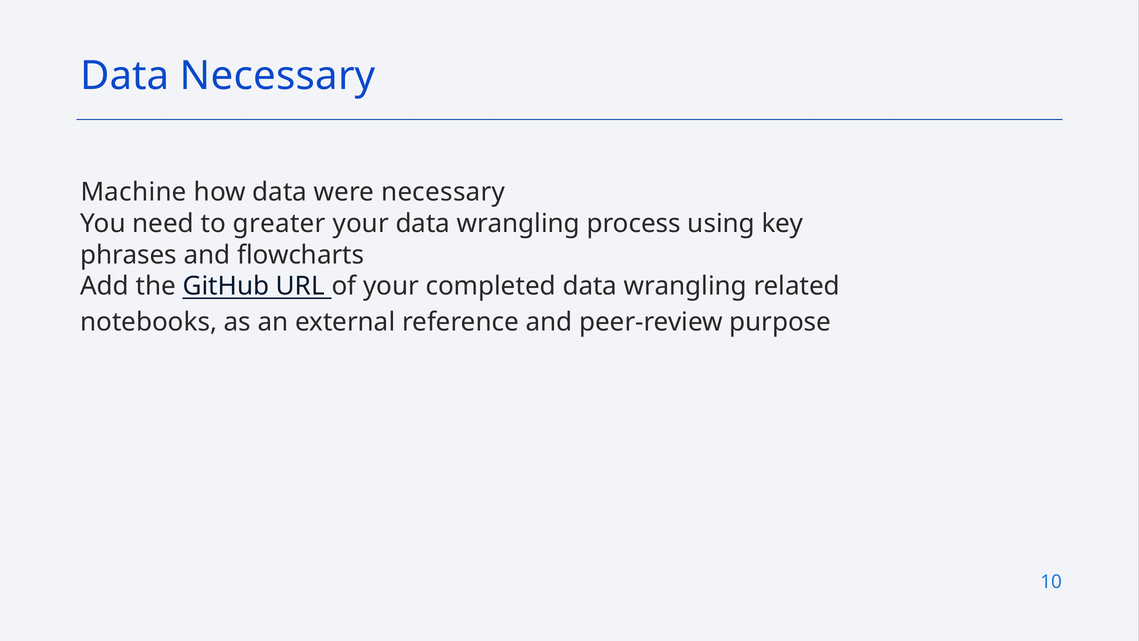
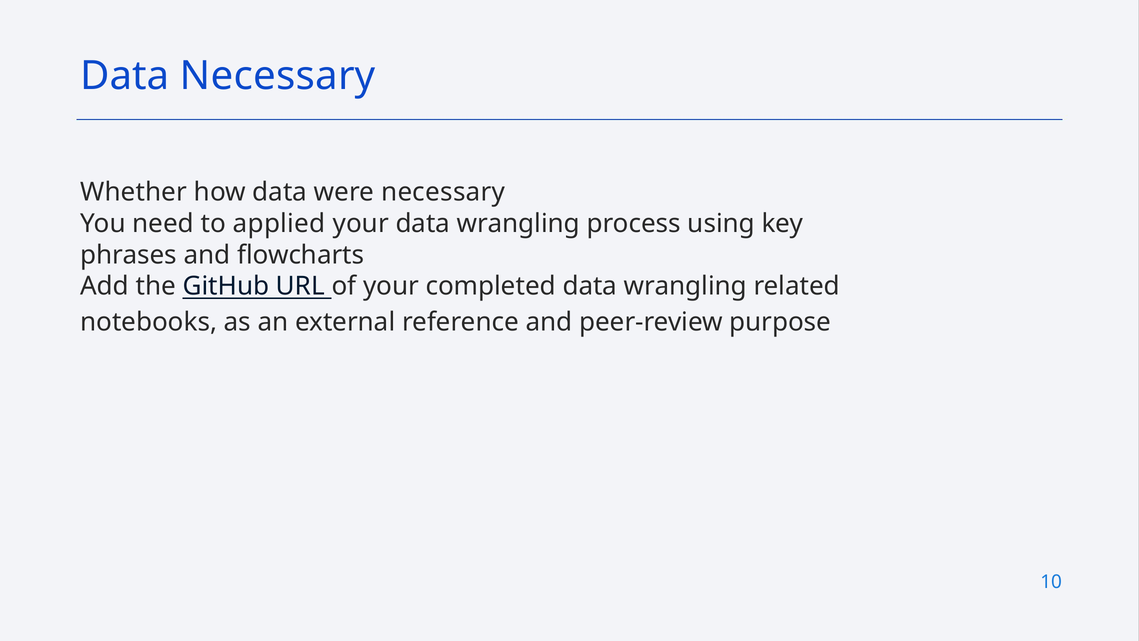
Machine: Machine -> Whether (134, 192)
greater: greater -> applied (279, 224)
